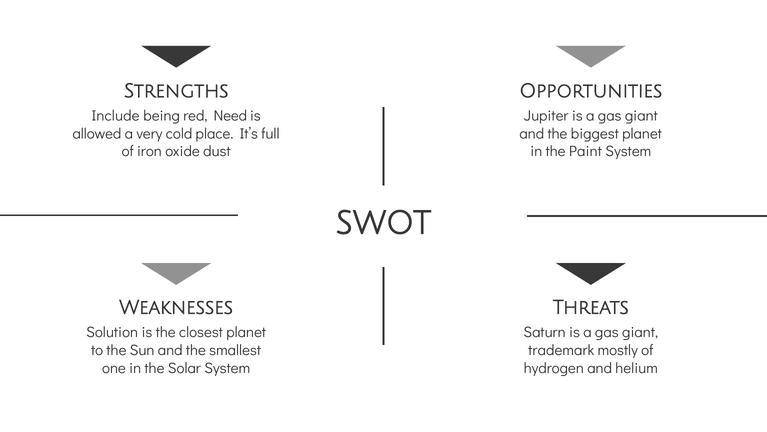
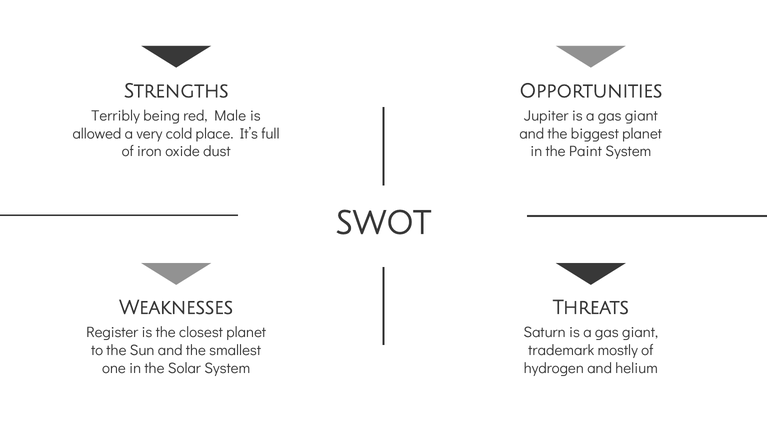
Include: Include -> Terribly (116, 116)
Need: Need -> Male (230, 116)
Solution: Solution -> Register (112, 332)
